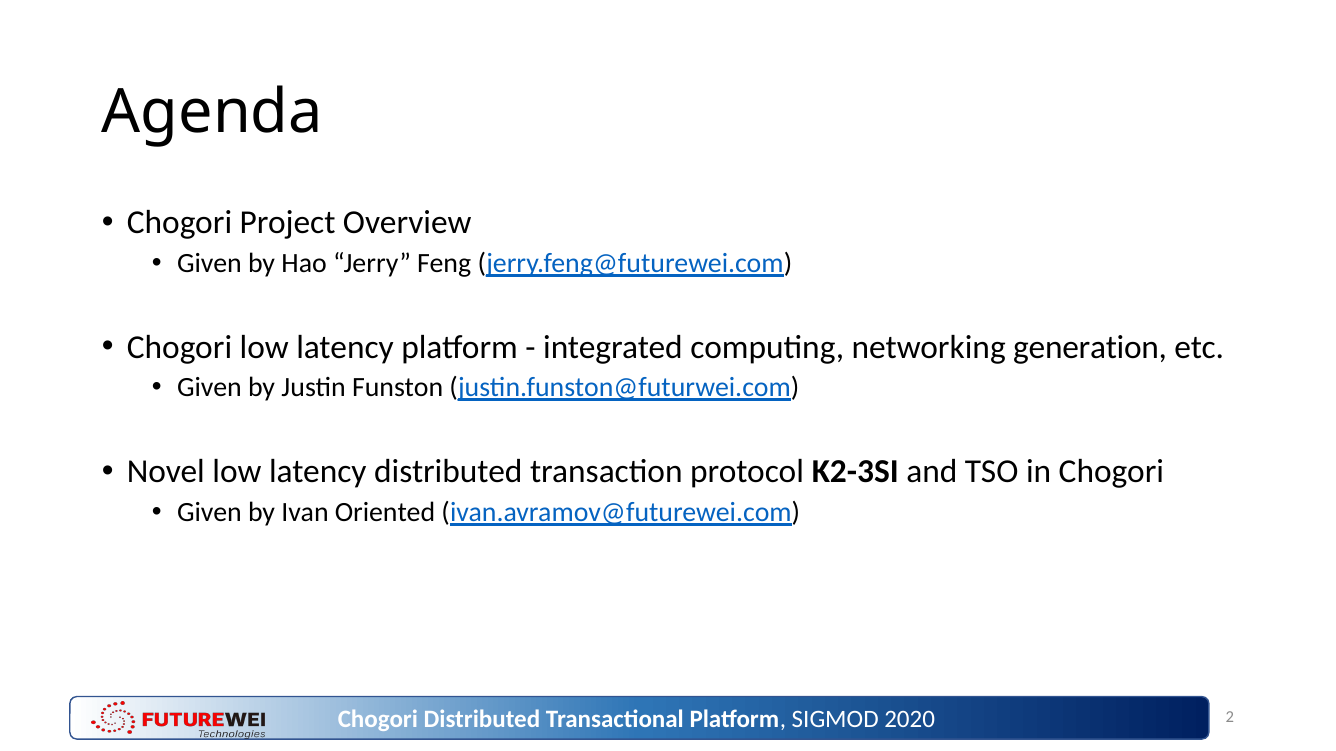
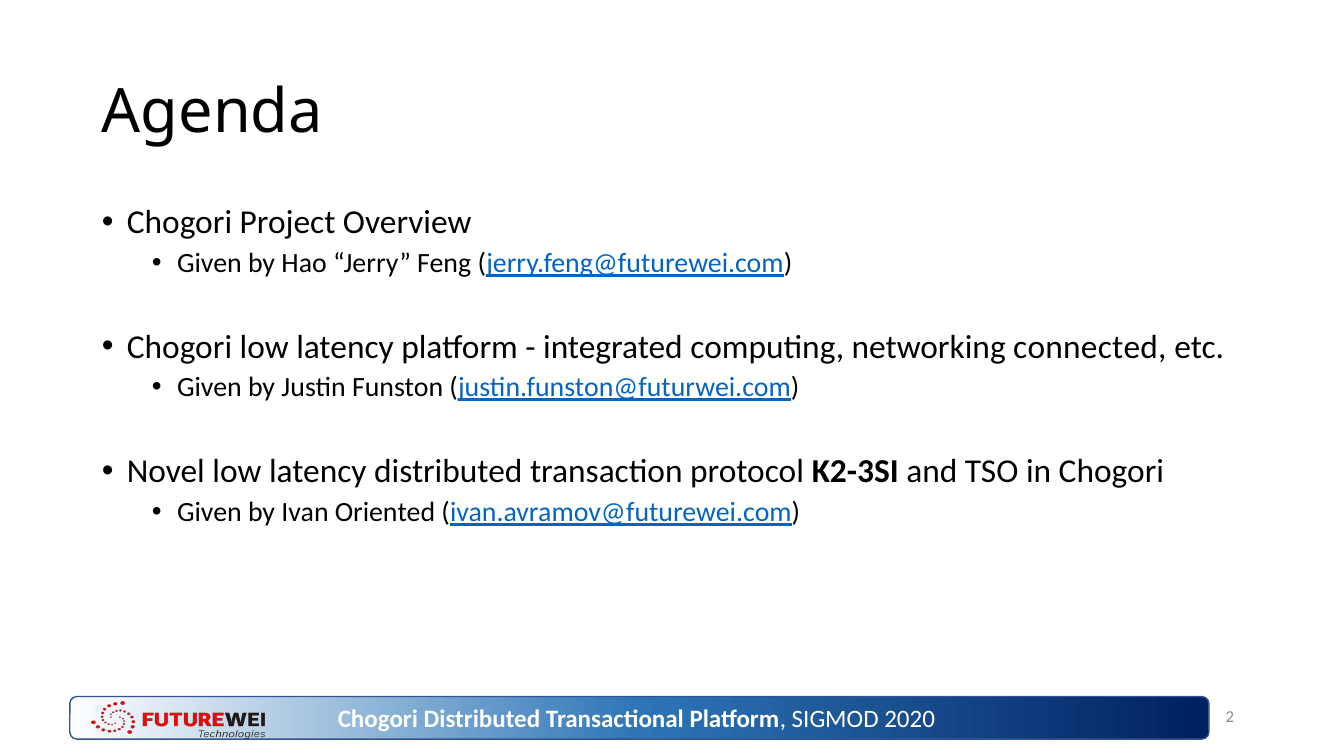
generation: generation -> connected (1090, 348)
